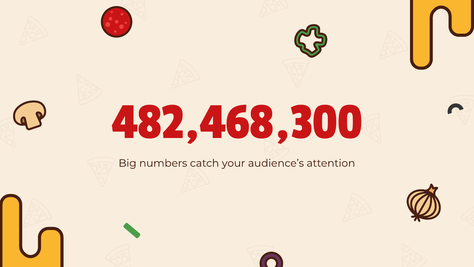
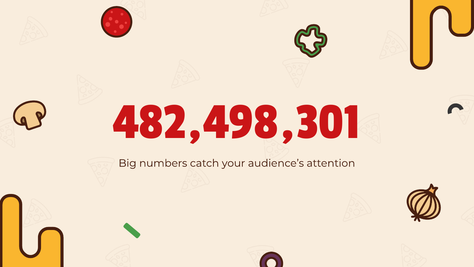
482,468,300: 482,468,300 -> 482,498,301 (237, 121)
